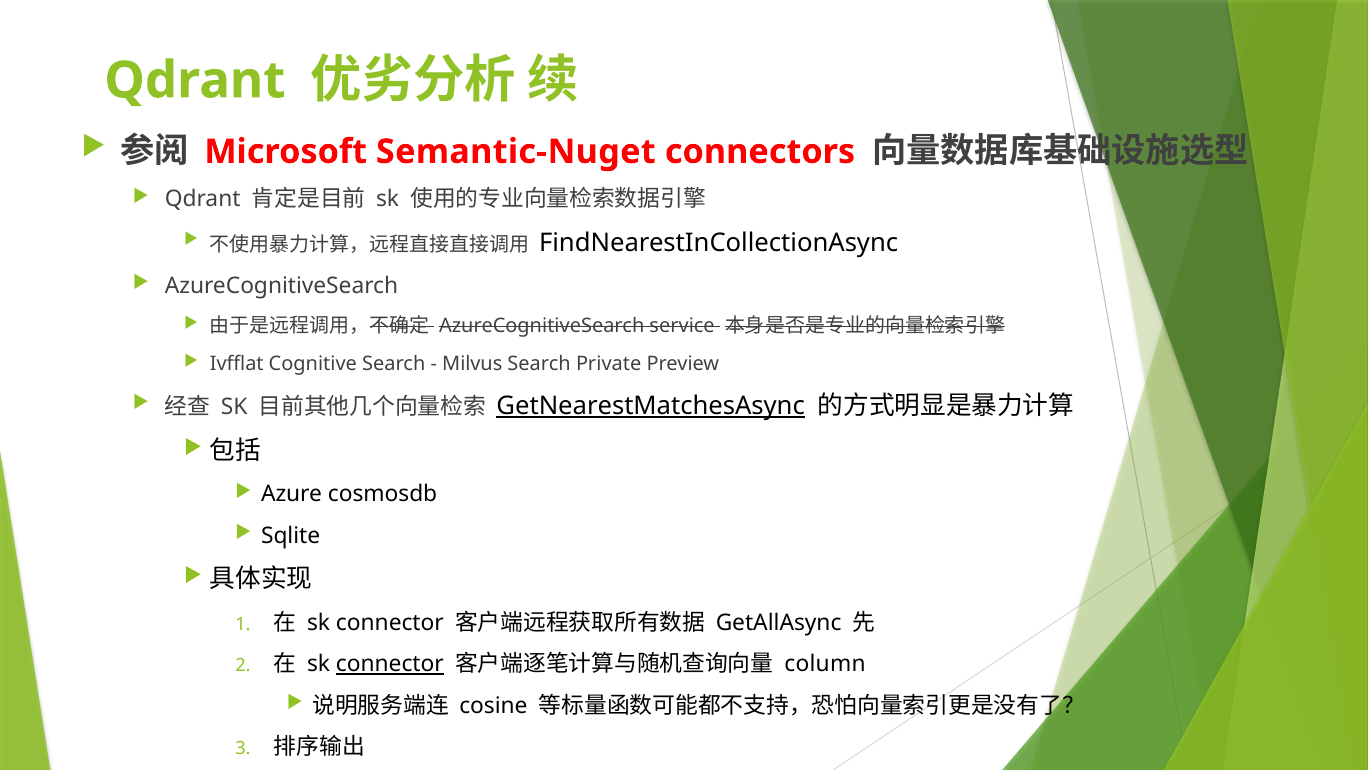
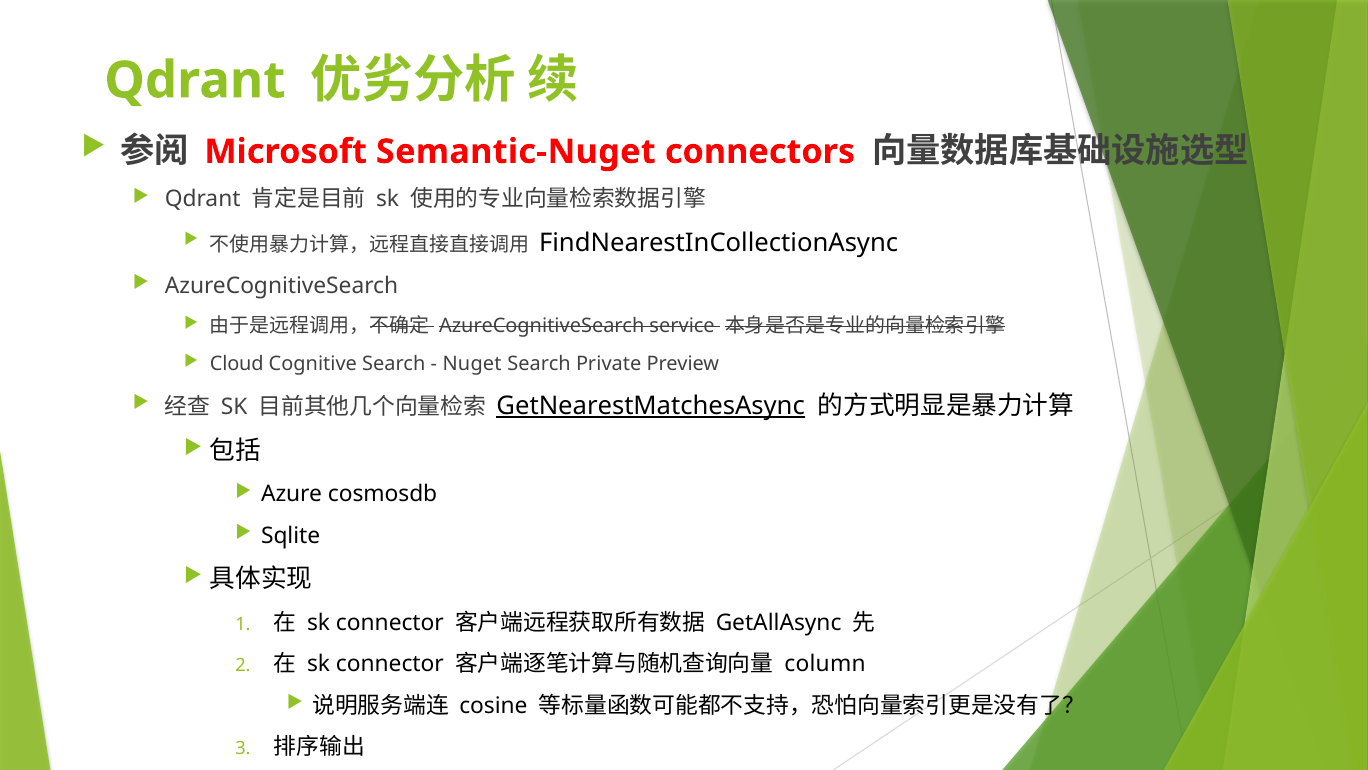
Ivfflat: Ivfflat -> Cloud (237, 364)
Milvus: Milvus -> Nuget (472, 364)
connector underline: present -> none (390, 664)
